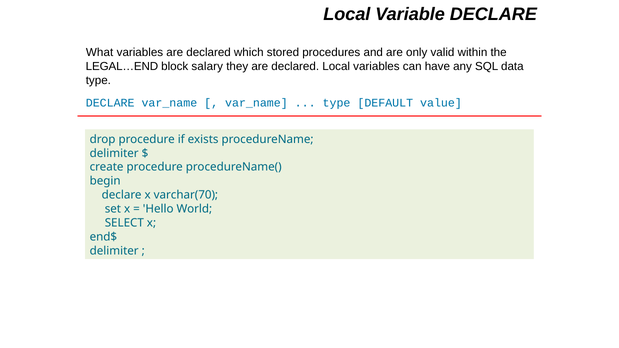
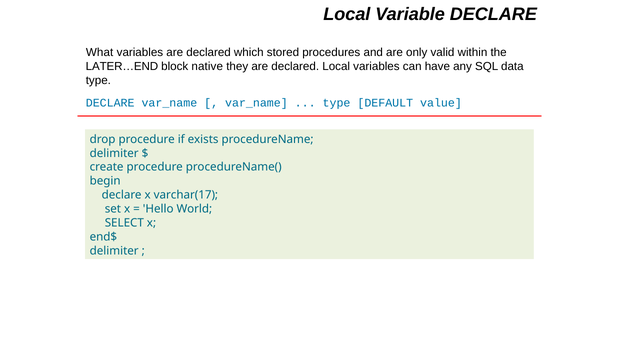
LEGAL…END: LEGAL…END -> LATER…END (122, 67)
salary: salary -> native (207, 67)
varchar(70: varchar(70 -> varchar(17 (186, 195)
